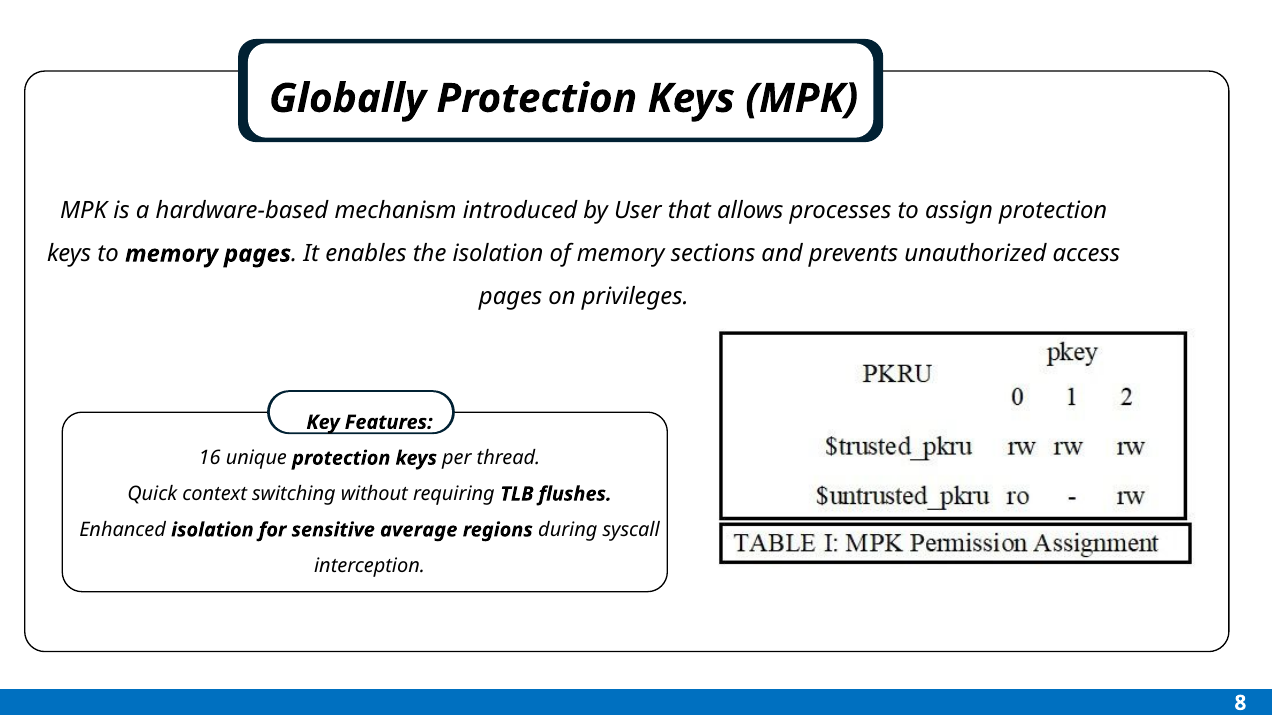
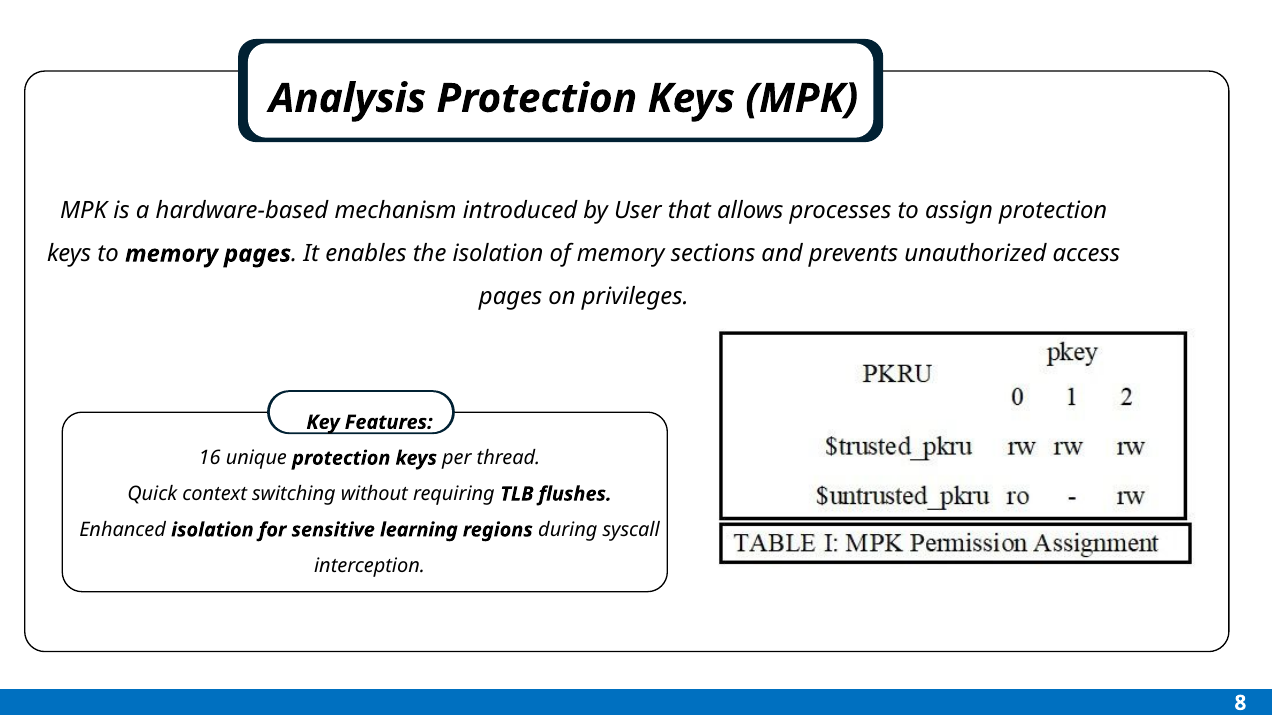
Globally: Globally -> Analysis (347, 99)
average: average -> learning (419, 530)
